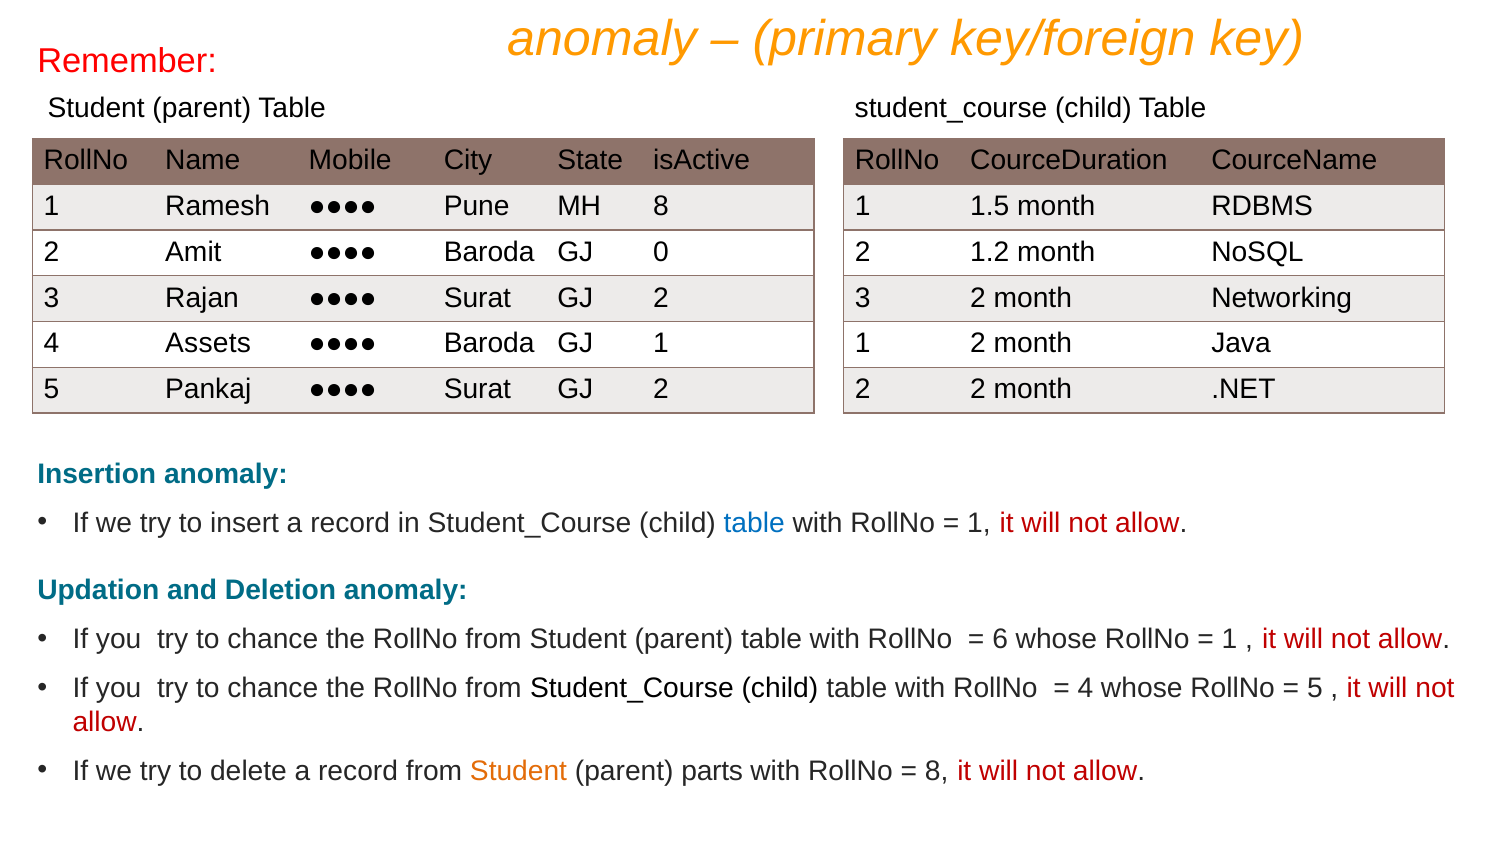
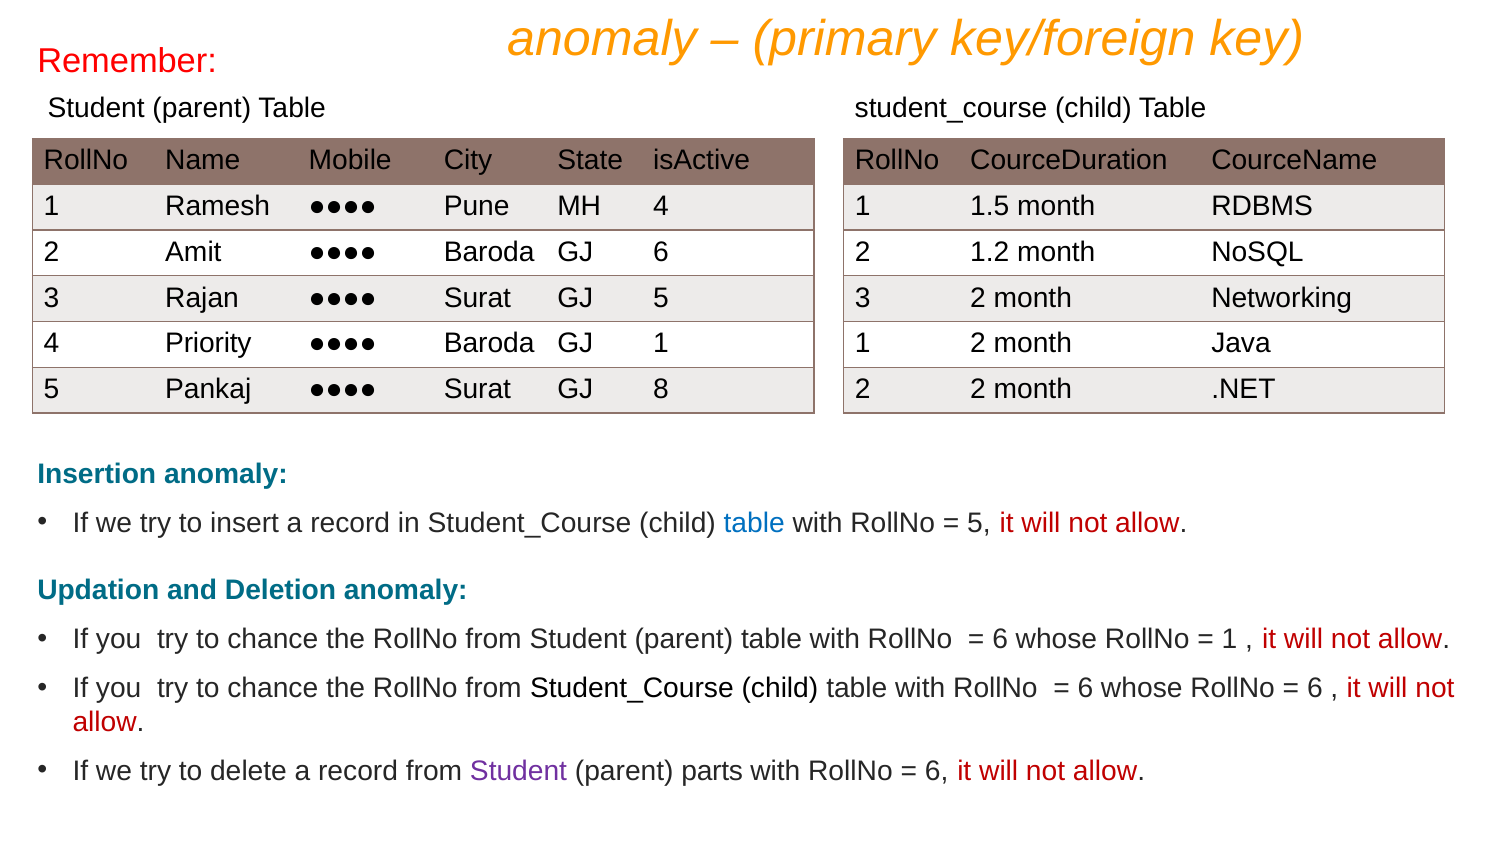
MH 8: 8 -> 4 (661, 206)
GJ 0: 0 -> 6 (661, 252)
2: 2 -> 5 (661, 298)
Assets: Assets -> Priority (208, 343)
2: 2 -> 8 (661, 389)
1: 1 -> 5 (979, 523)
4: 4 -> 6 (1085, 688)
5: 5 -> 6 (1315, 688)
Student colour: orange -> purple (519, 771)
8: 8 -> 6 (937, 771)
